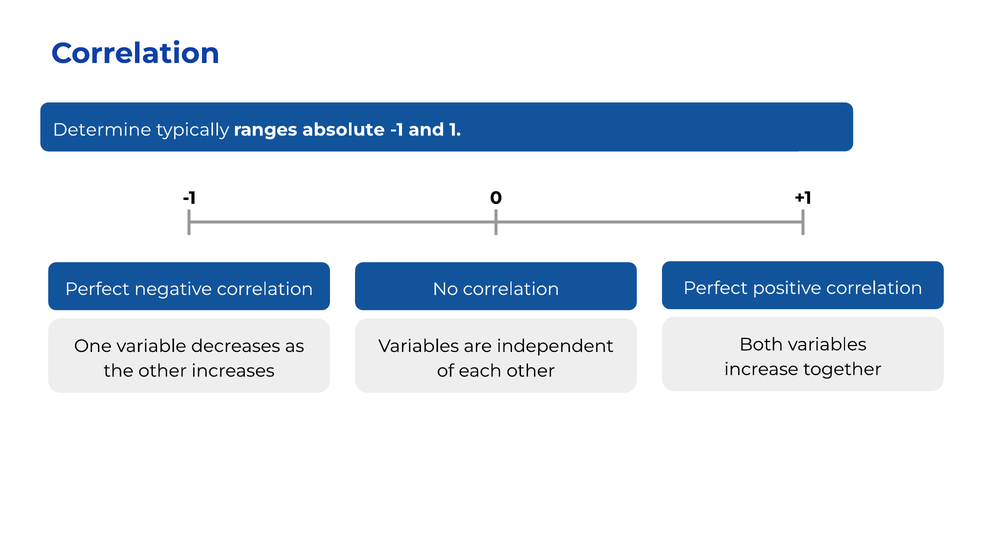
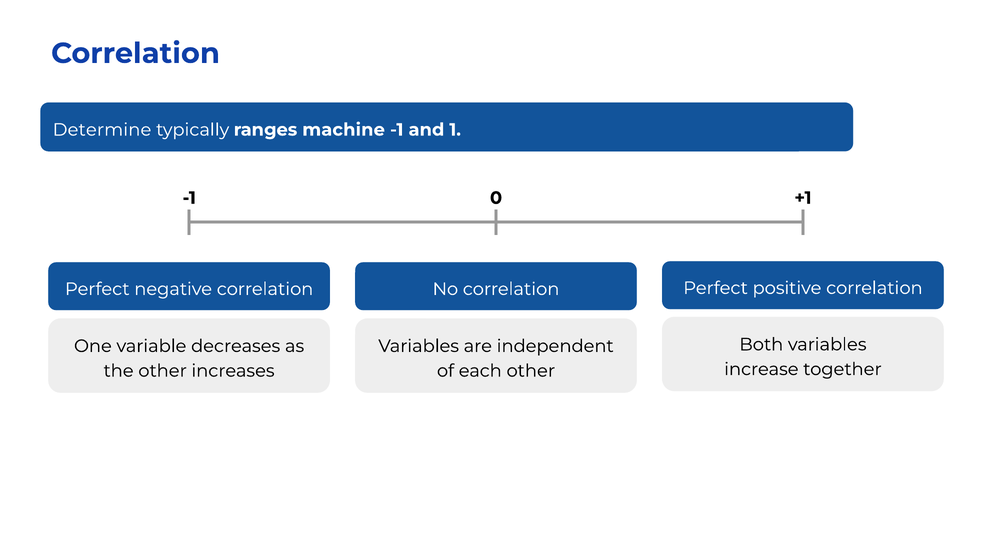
absolute: absolute -> machine (344, 130)
